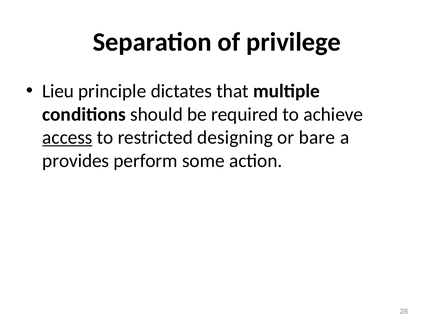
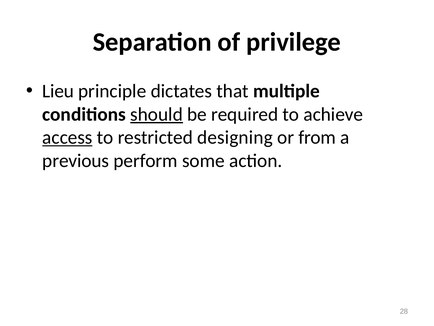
should underline: none -> present (157, 114)
bare: bare -> from (317, 137)
provides: provides -> previous (76, 161)
